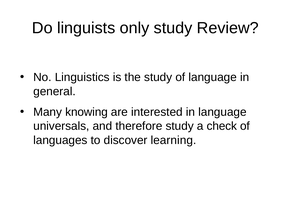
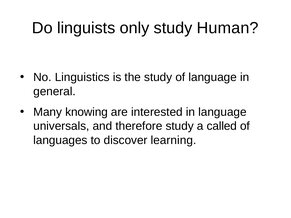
Review: Review -> Human (228, 28)
check: check -> called (222, 126)
